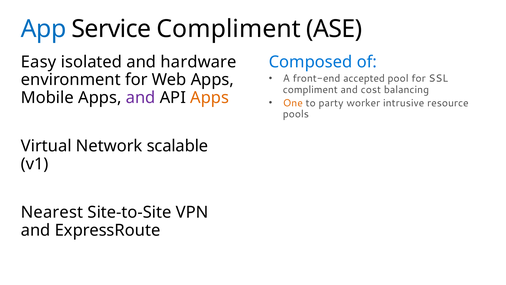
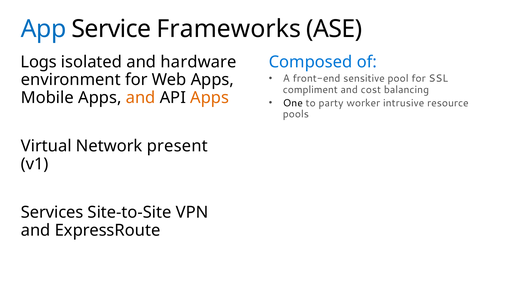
Service Compliment: Compliment -> Frameworks (229, 29)
Easy: Easy -> Logs (39, 62)
accepted: accepted -> sensitive (364, 78)
and colour: purple -> orange (141, 98)
One colour: orange -> black (293, 103)
scalable: scalable -> present (177, 146)
Nearest: Nearest -> Services (52, 212)
